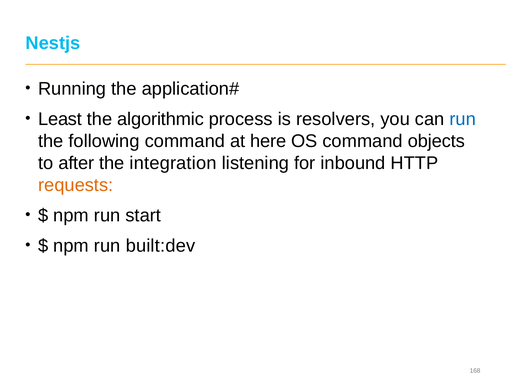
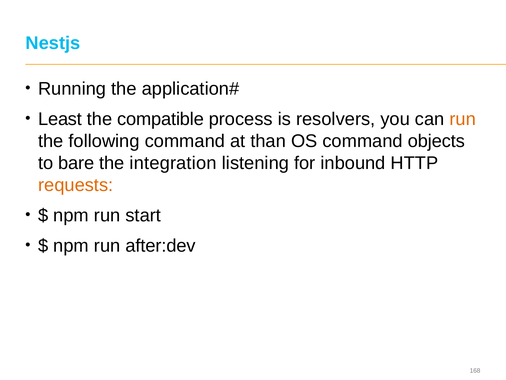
algorithmic: algorithmic -> compatible (161, 119)
run colour: blue -> orange (463, 119)
here: here -> than (268, 141)
after: after -> bare (76, 163)
built:dev: built:dev -> after:dev (161, 245)
